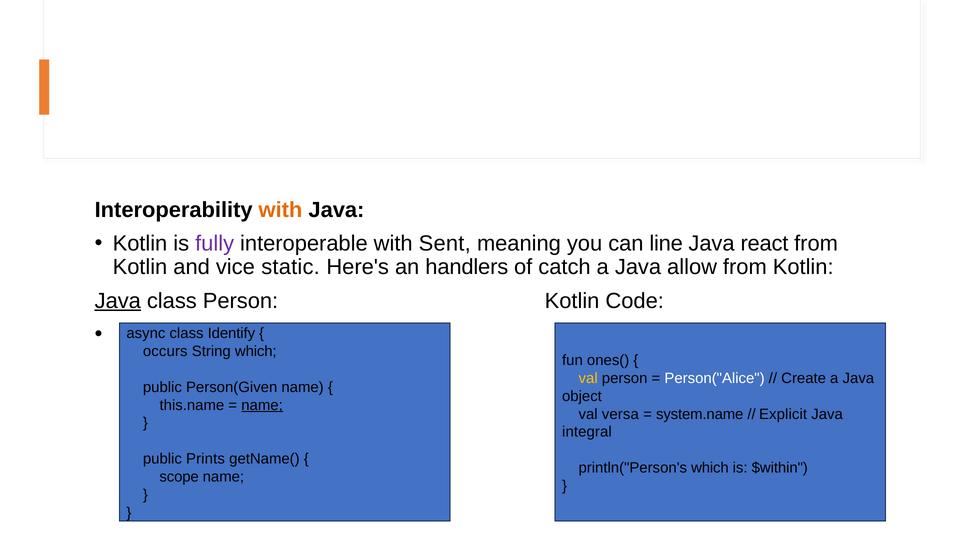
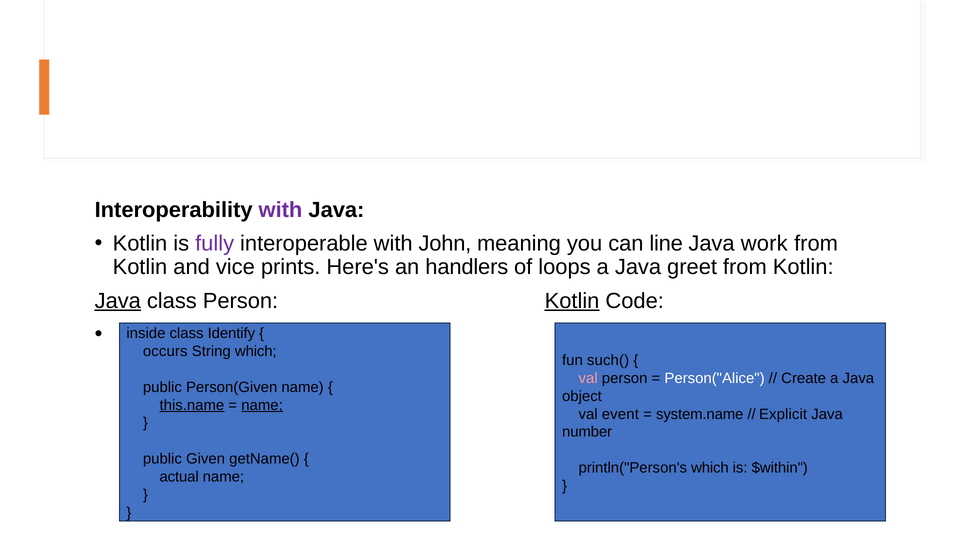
with colour: orange -> purple (280, 210)
Sent: Sent -> John (445, 244)
react: react -> work (764, 244)
static: static -> prints (291, 267)
catch: catch -> loops (565, 267)
allow: allow -> greet (692, 267)
Kotlin underline: none -> present (572, 301)
async: async -> inside (146, 334)
ones(: ones( -> such( (608, 360)
val colour: yellow -> pink (588, 378)
this.name underline: none -> present (192, 405)
versa: versa -> event (620, 414)
integral: integral -> number (587, 432)
Prints: Prints -> Given (206, 459)
scope: scope -> actual (179, 477)
